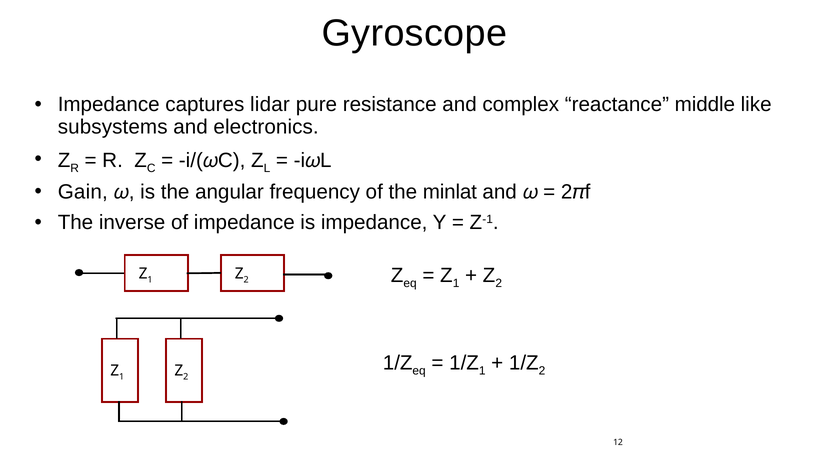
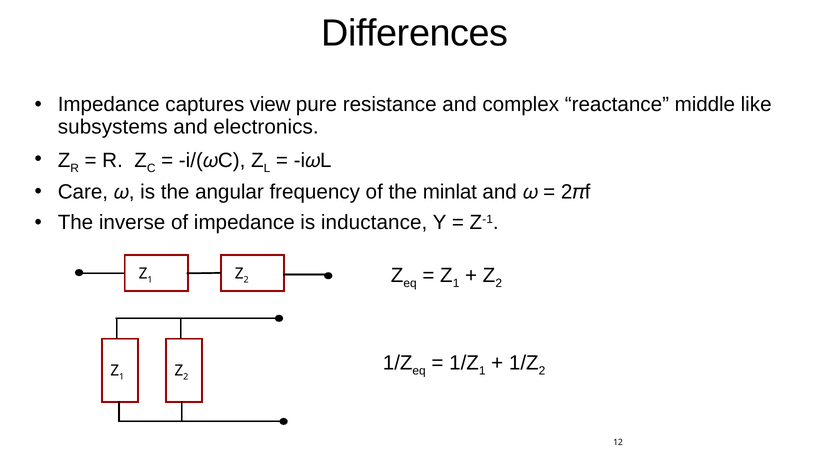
Gyroscope: Gyroscope -> Differences (415, 33)
lidar: lidar -> view (270, 105)
Gain: Gain -> Care (83, 192)
is impedance: impedance -> inductance (374, 222)
